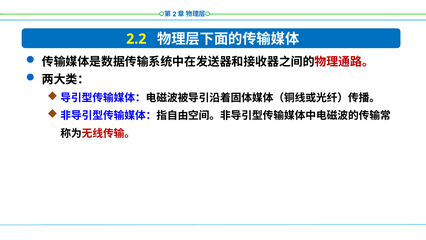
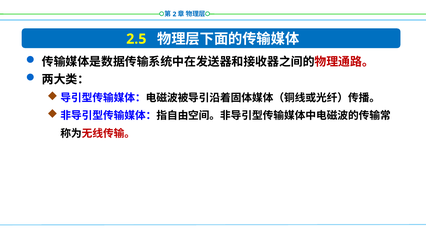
2.2: 2.2 -> 2.5 (136, 39)
